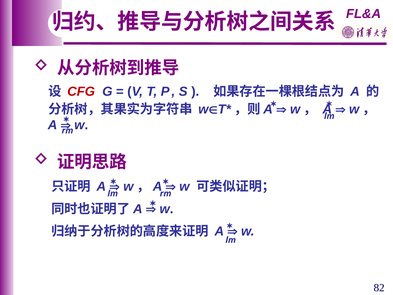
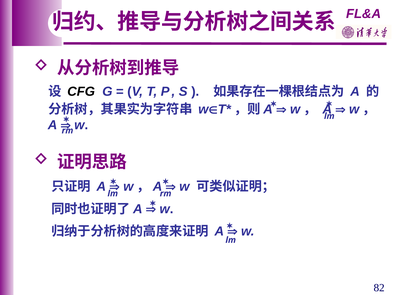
CFG colour: red -> black (81, 91)
